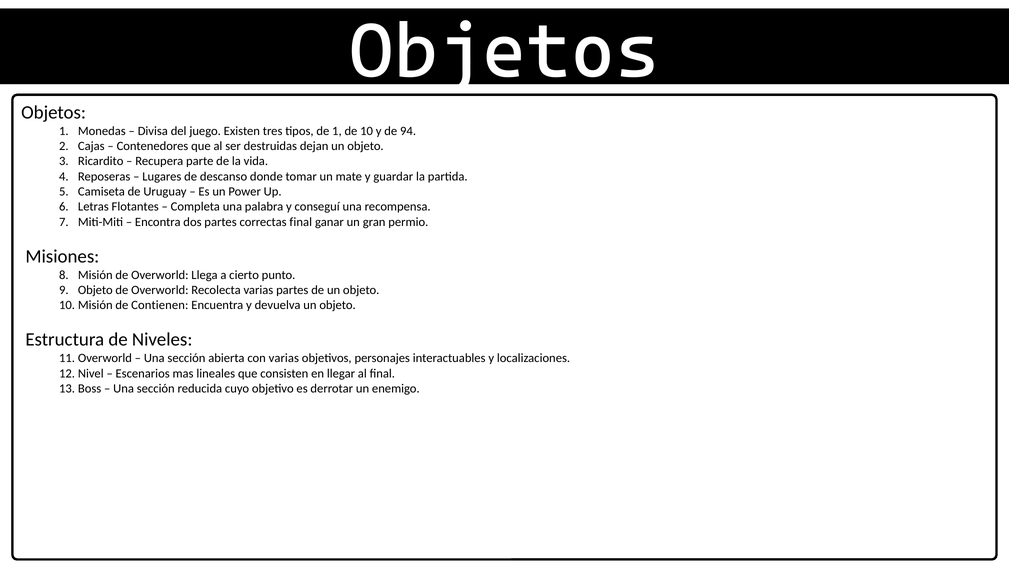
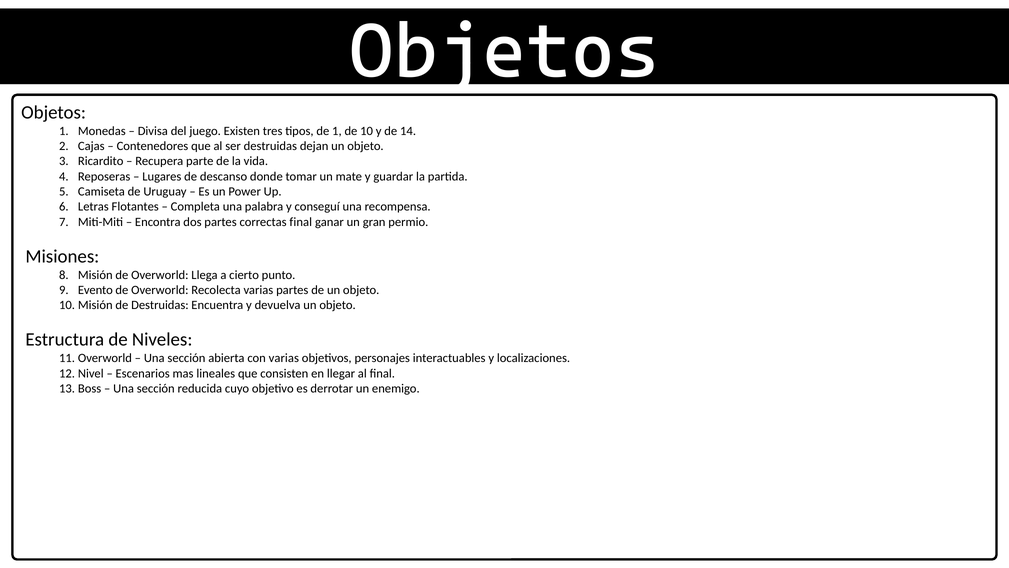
94: 94 -> 14 (408, 131)
Objeto: Objeto -> Evento (95, 290)
de Contienen: Contienen -> Destruidas (160, 305)
